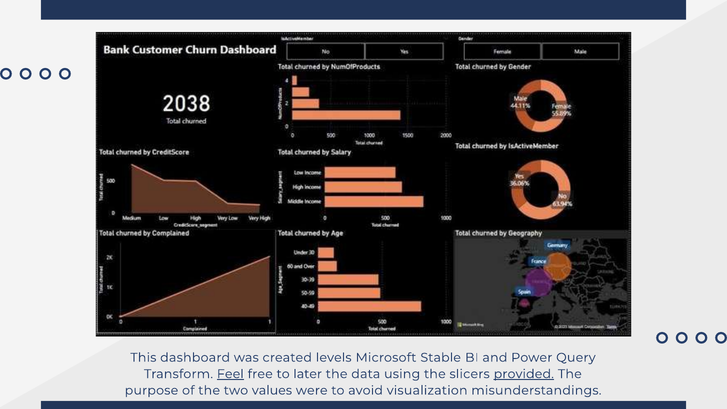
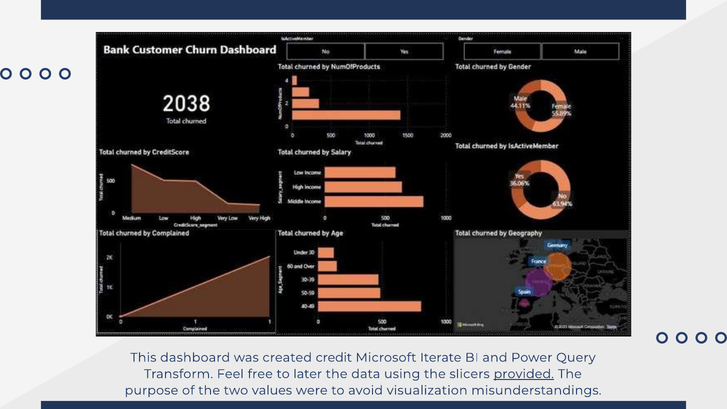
levels: levels -> credit (334, 358)
Stable: Stable -> Iterate (441, 358)
Feel underline: present -> none (230, 374)
